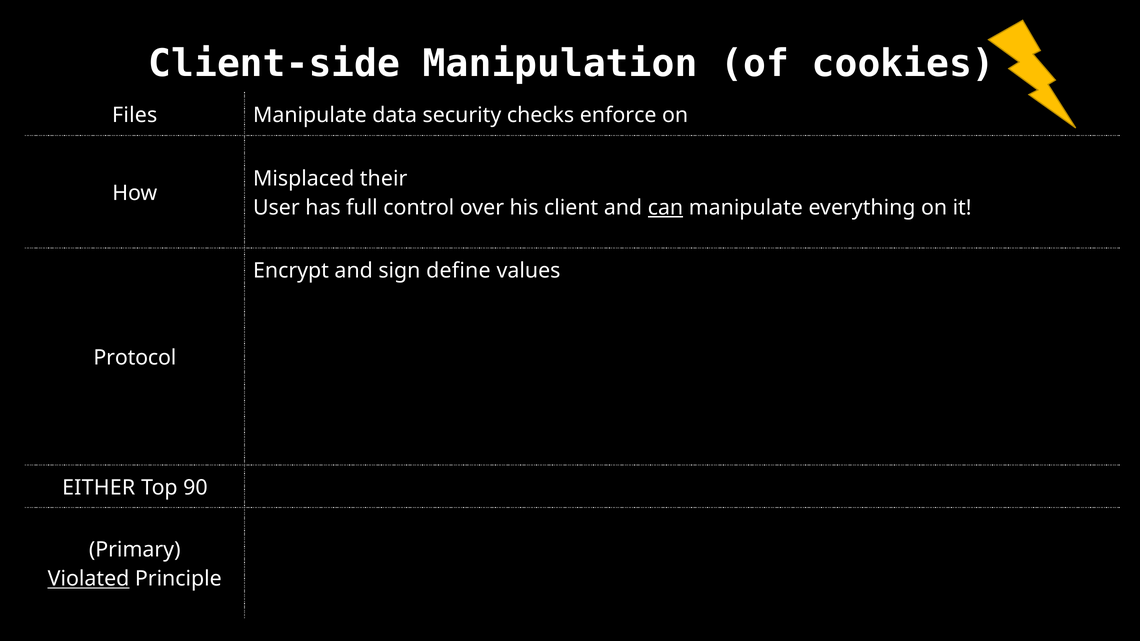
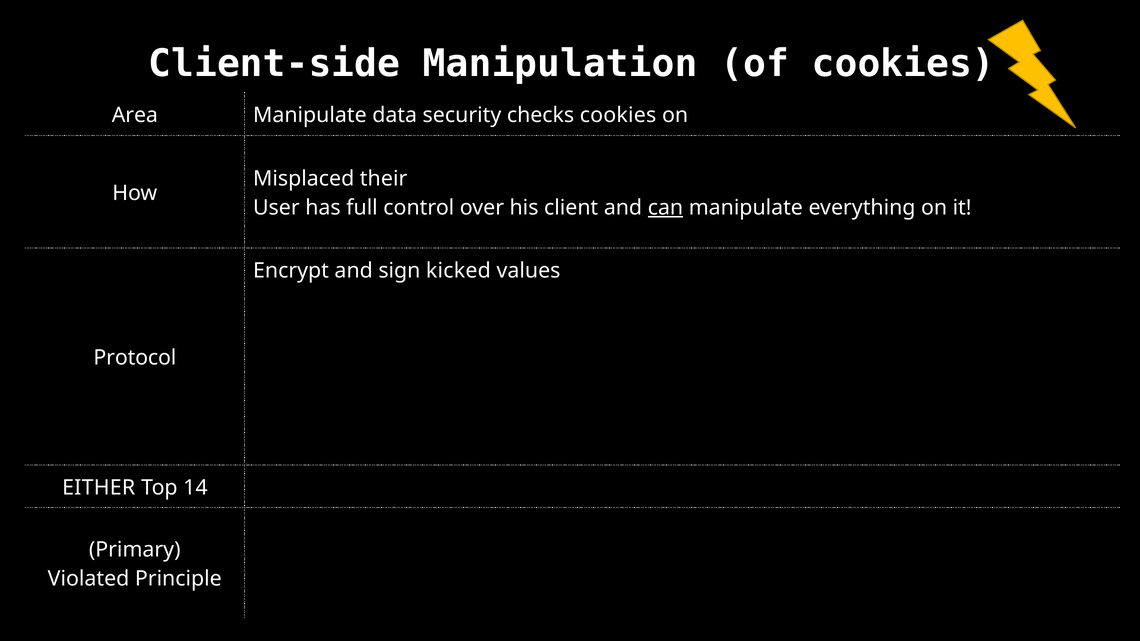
Files: Files -> Area (135, 115)
checks enforce: enforce -> cookies (618, 115)
define: define -> kicked (458, 271)
90: 90 -> 14 (195, 488)
Violated underline: present -> none (89, 579)
